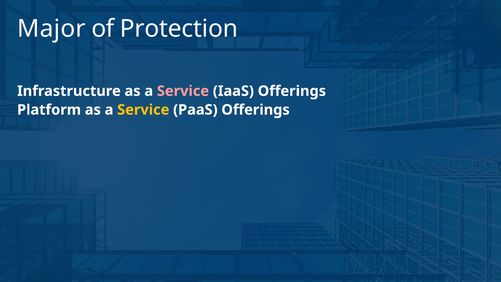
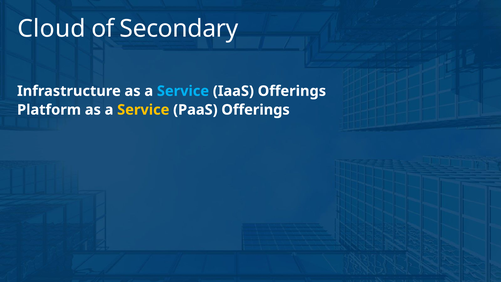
Major: Major -> Cloud (52, 29)
Protection: Protection -> Secondary (179, 29)
Service colour: pink -> light blue (183, 91)
